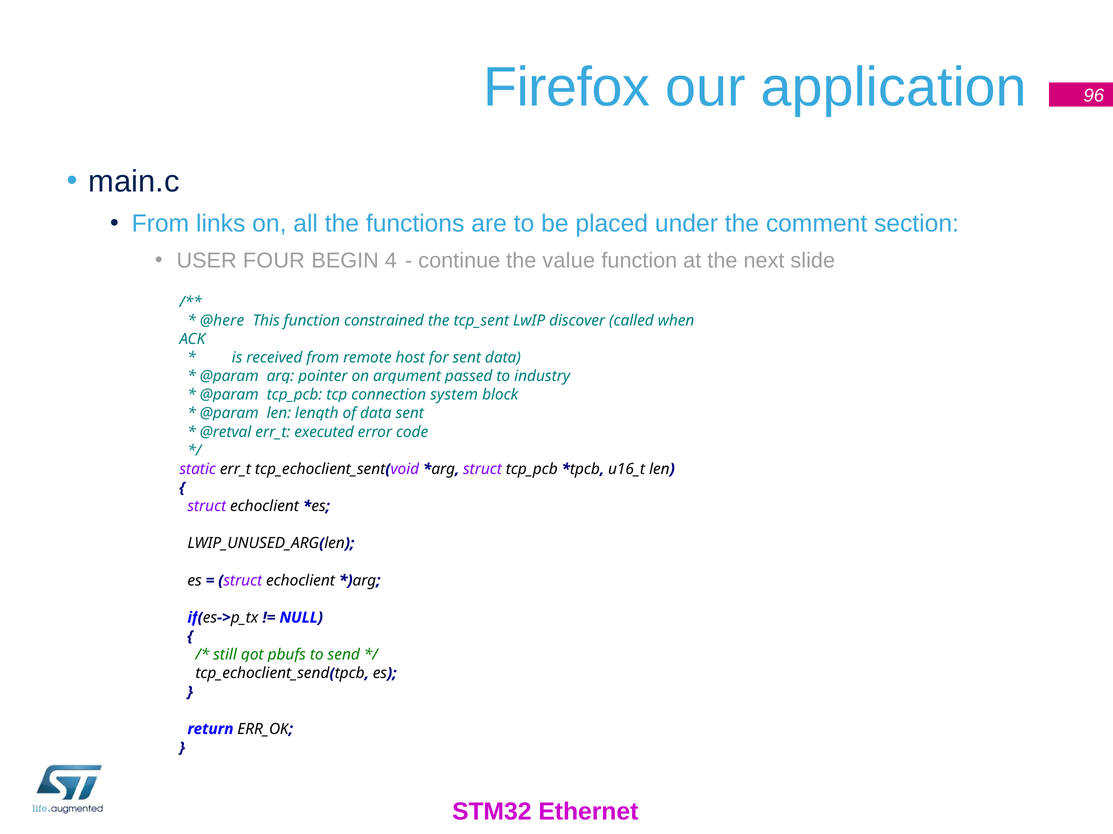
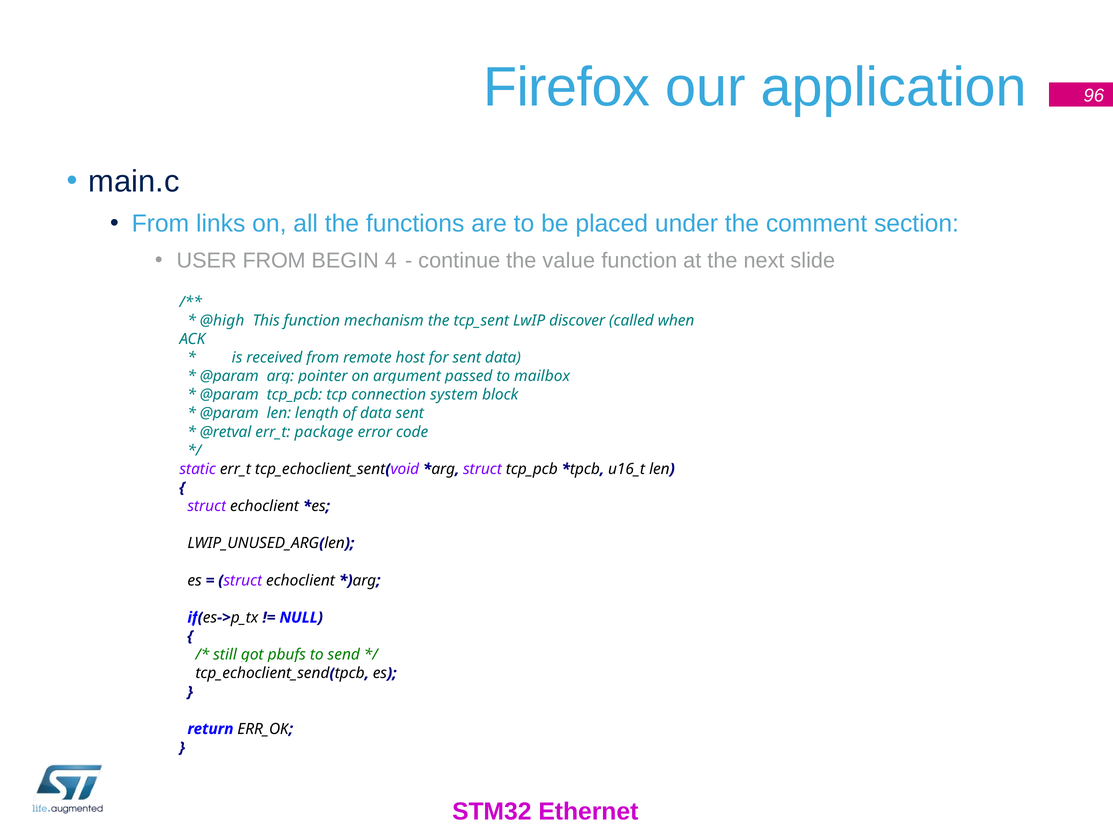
USER FOUR: FOUR -> FROM (274, 261)
@here: @here -> @high (222, 321)
constrained: constrained -> mechanism (384, 321)
industry: industry -> mailbox (542, 377)
executed: executed -> package (324, 432)
